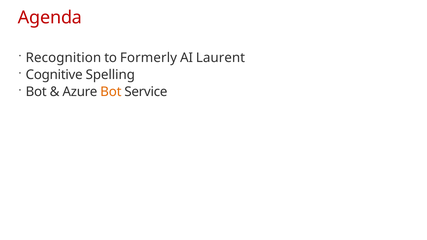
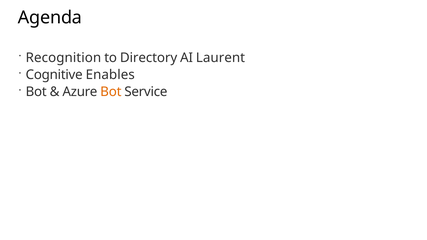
Agenda colour: red -> black (50, 18)
Formerly: Formerly -> Directory (149, 58)
Spelling: Spelling -> Enables (110, 75)
